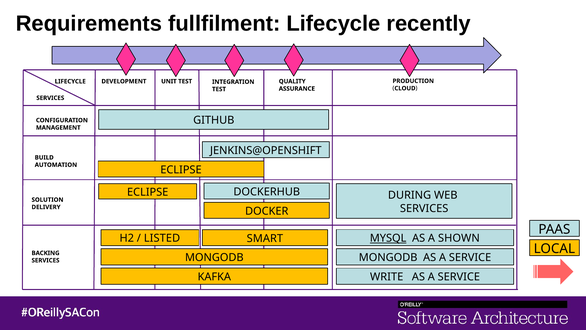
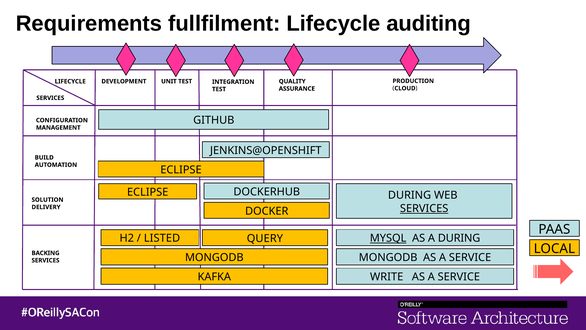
recently: recently -> auditing (429, 24)
SERVICES underline: none -> present (424, 208)
SMART: SMART -> QUERY (265, 238)
A SHOWN: SHOWN -> DURING (459, 238)
